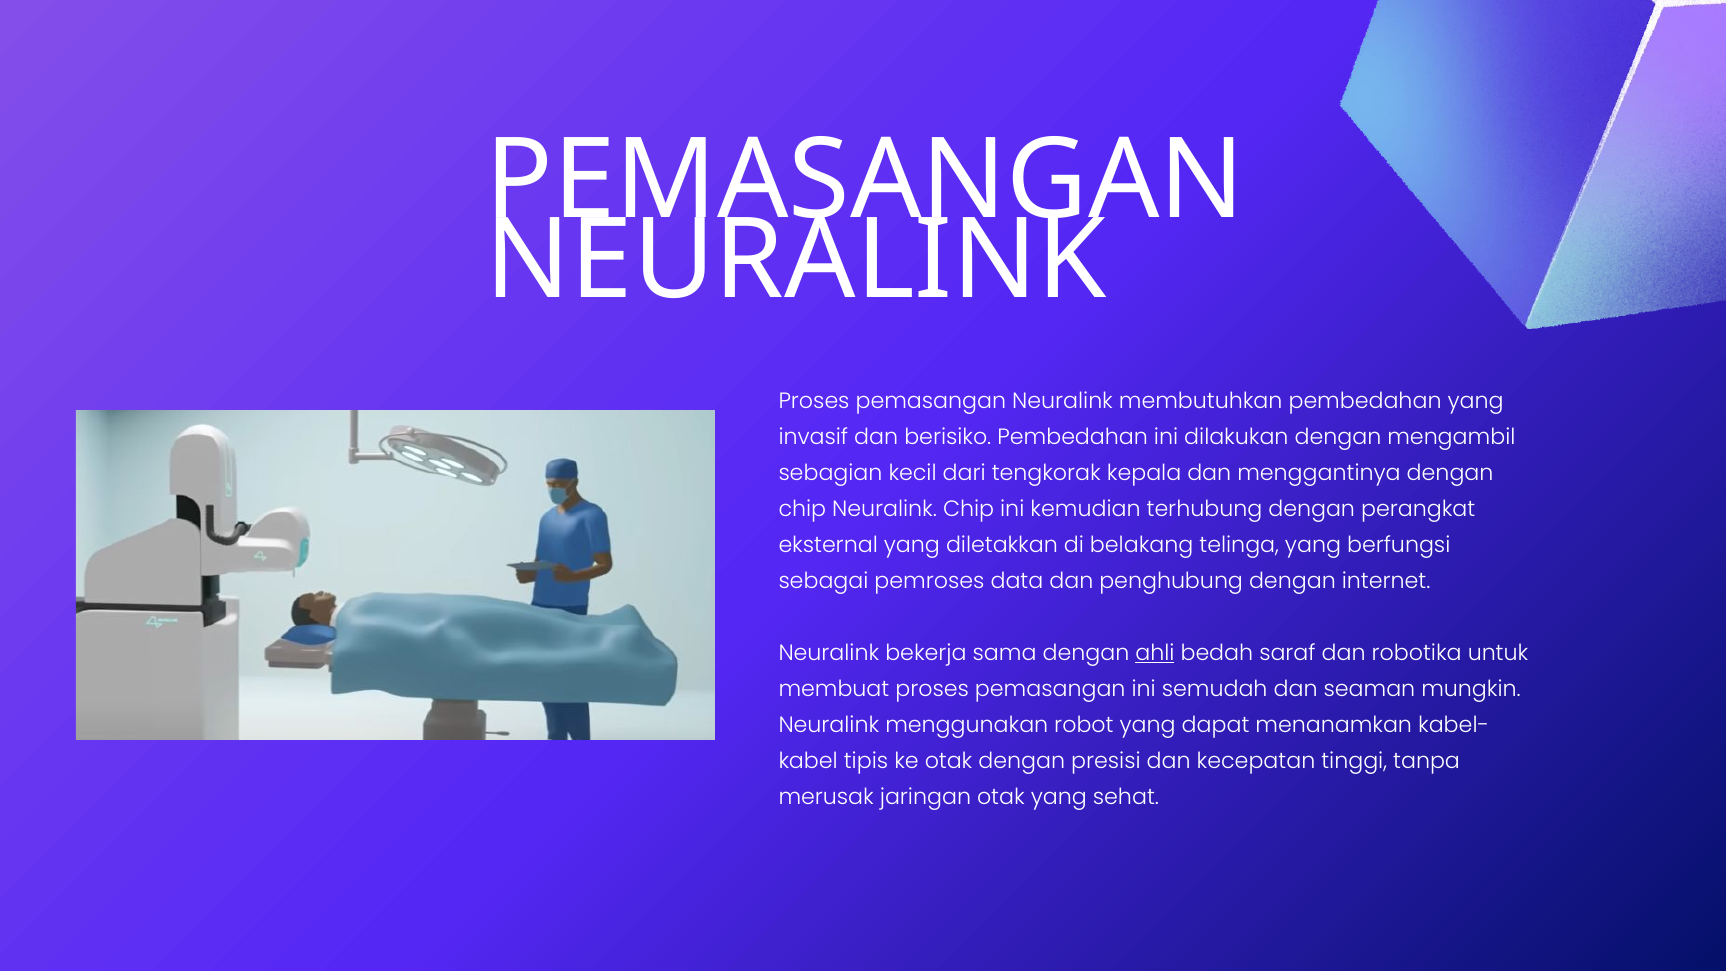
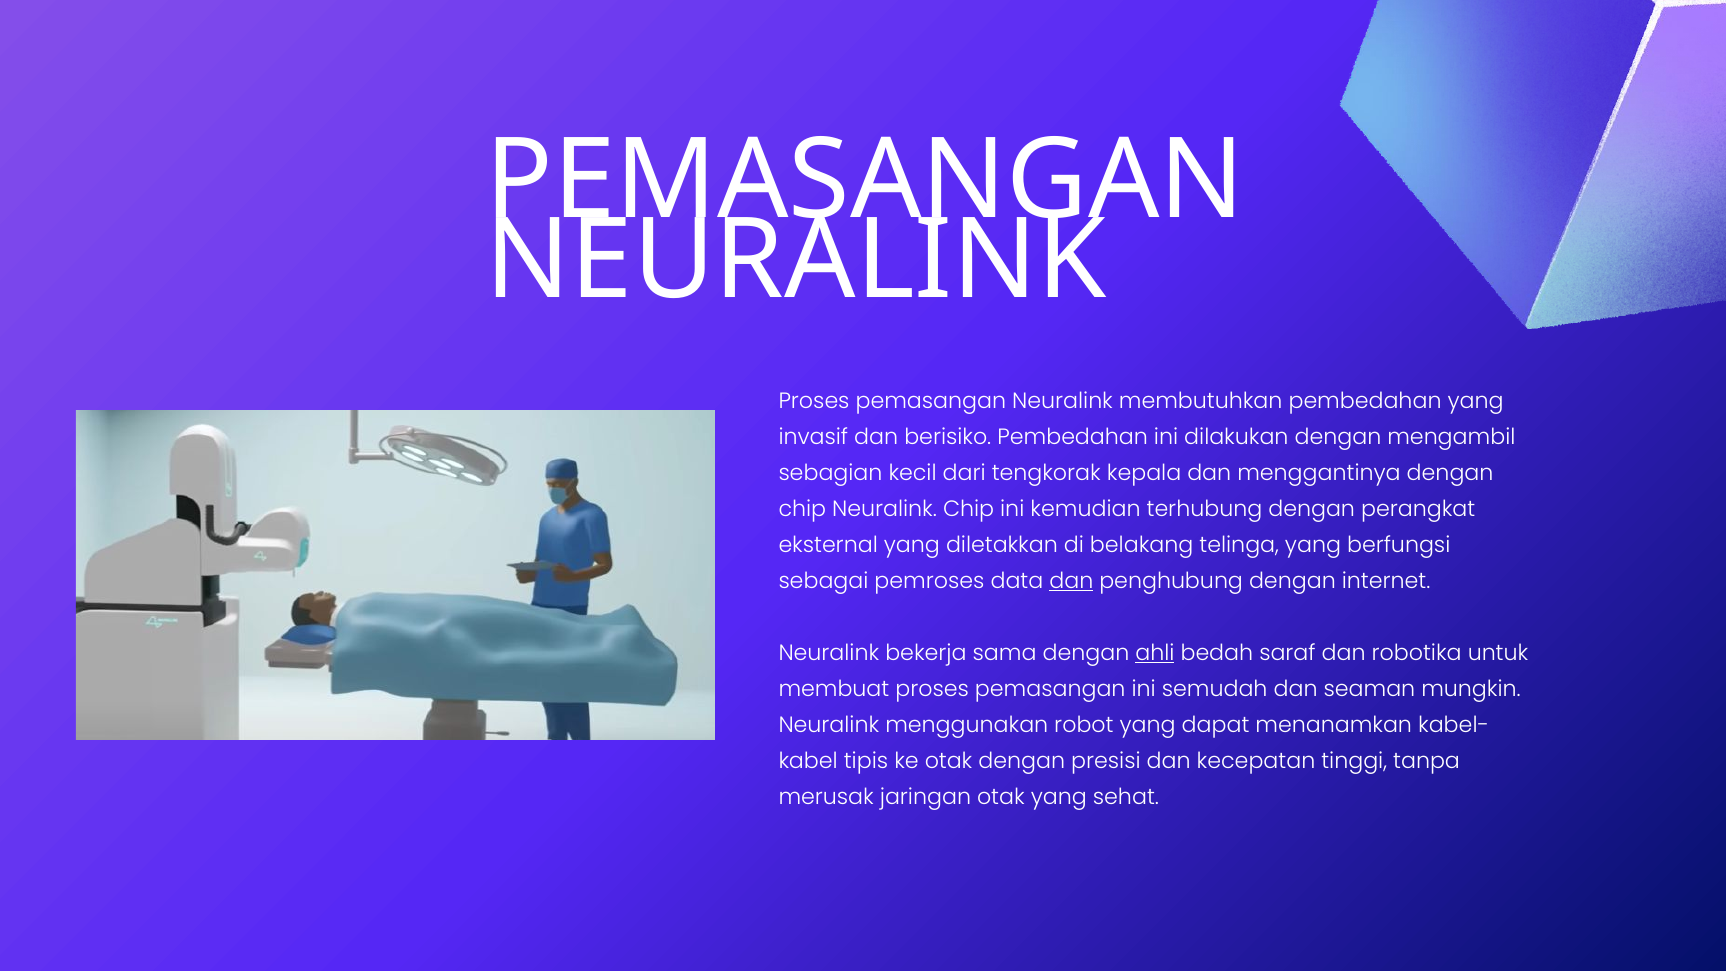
dan underline: none -> present (1071, 581)
